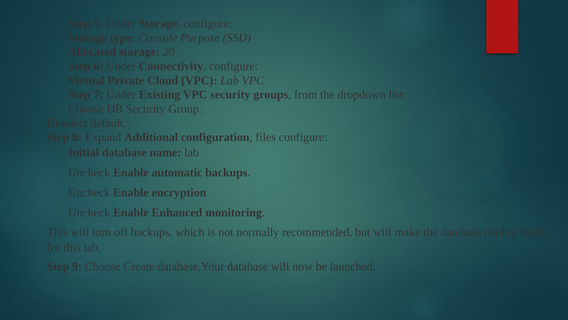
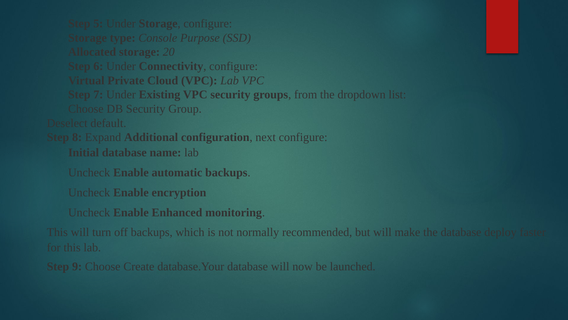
files: files -> next (266, 137)
